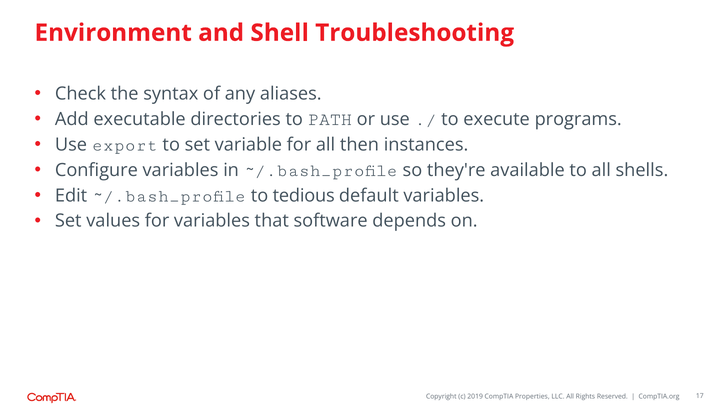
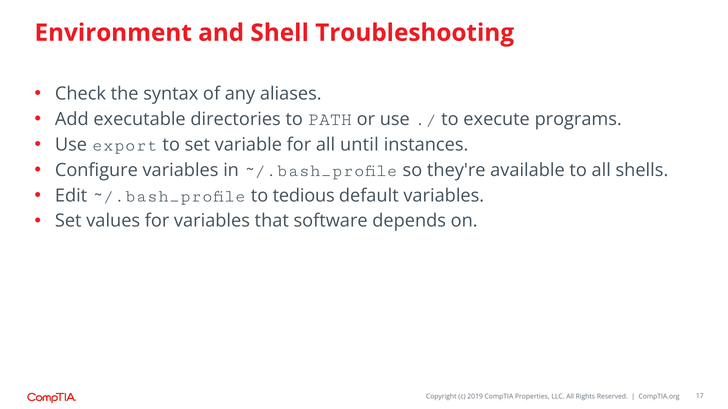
then: then -> until (359, 145)
